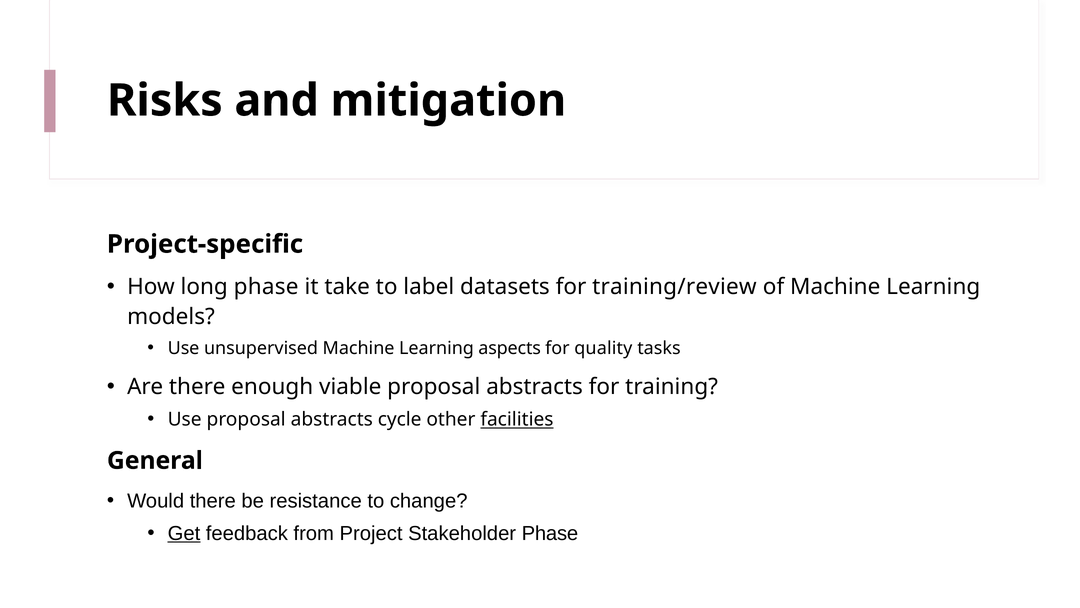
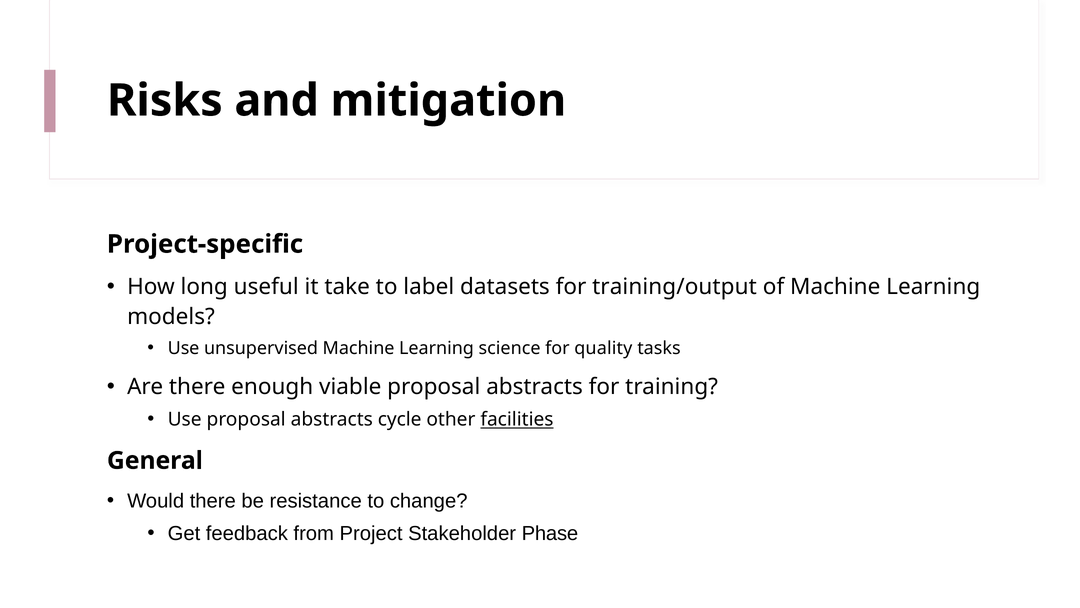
long phase: phase -> useful (266, 287)
training/review: training/review -> training/output (674, 287)
aspects: aspects -> science (510, 348)
Get underline: present -> none (184, 533)
